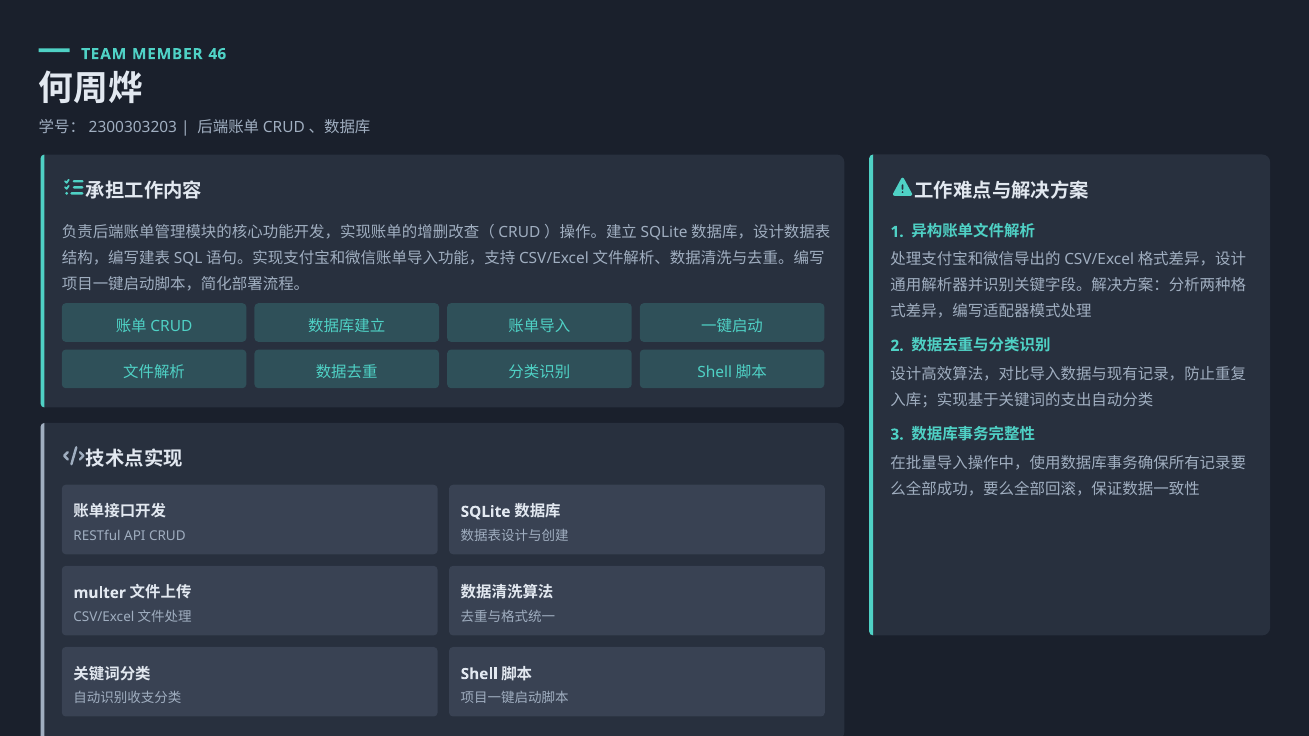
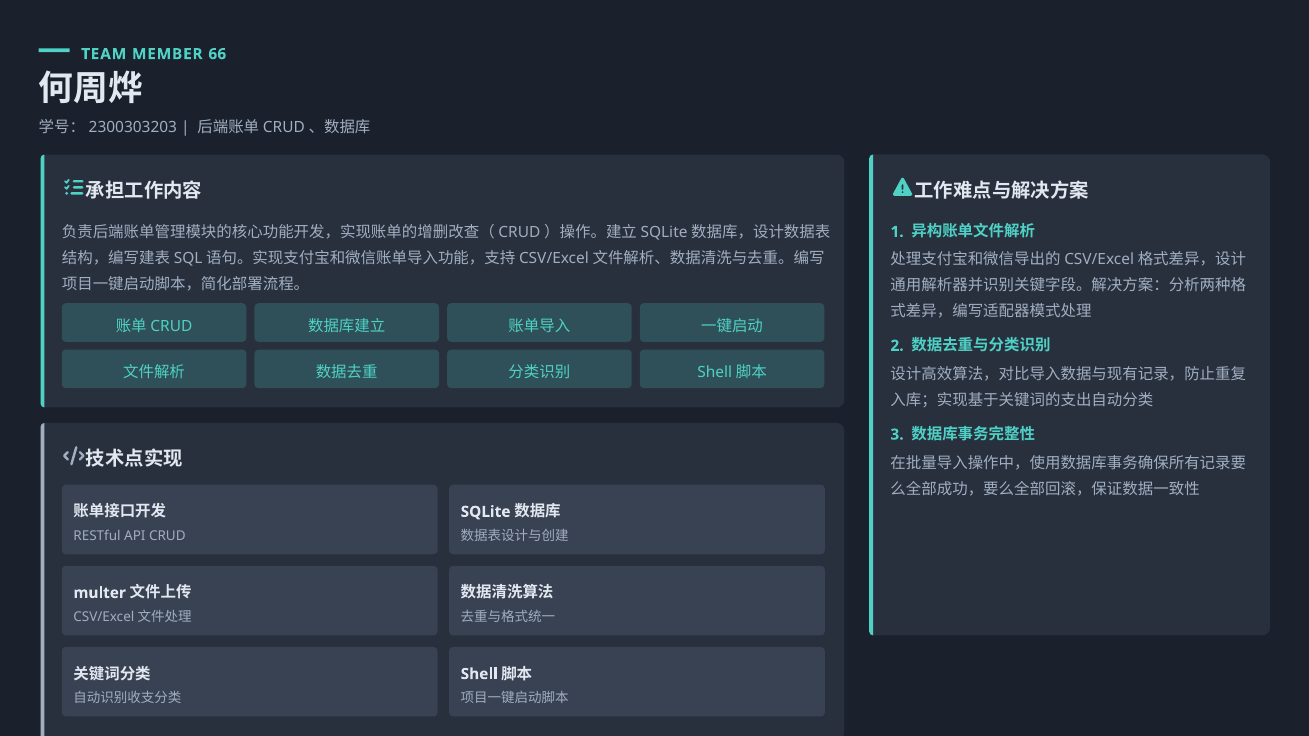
46: 46 -> 66 (217, 54)
